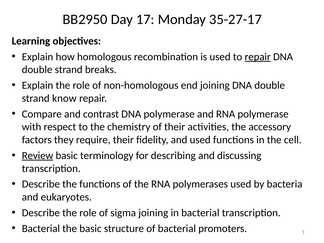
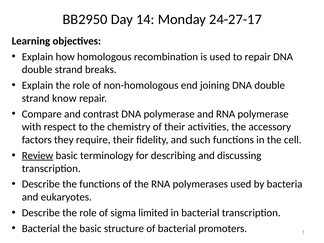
17: 17 -> 14 (145, 19)
35-27-17: 35-27-17 -> 24-27-17 (236, 19)
repair underline: present -> none (258, 57)
and used: used -> such (200, 140)
sigma joining: joining -> limited (153, 213)
